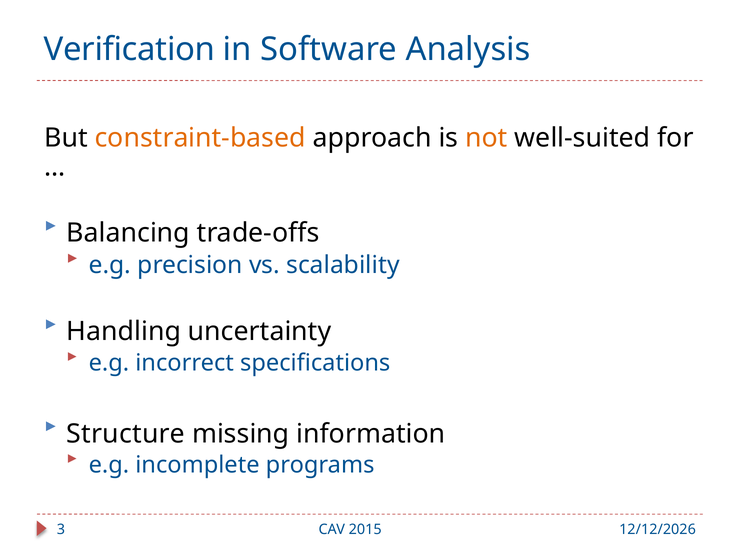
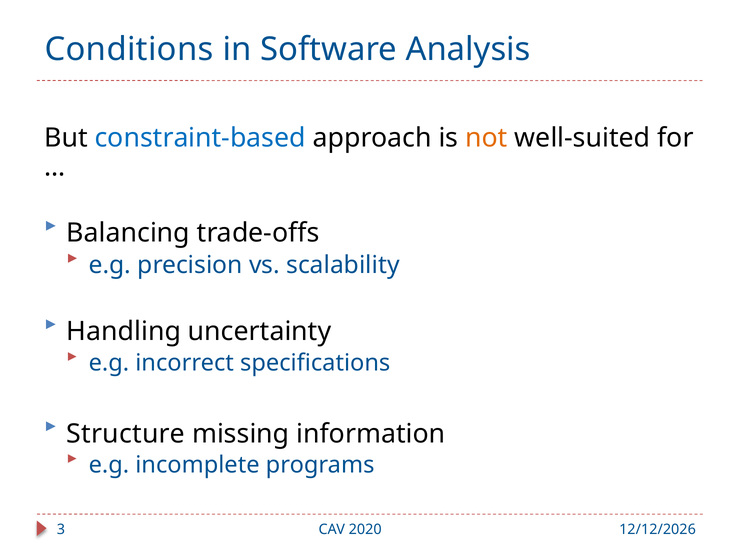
Verification: Verification -> Conditions (129, 49)
constraint-based colour: orange -> blue (200, 138)
2015: 2015 -> 2020 (365, 530)
